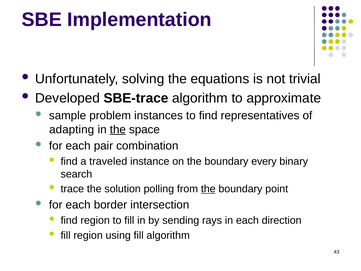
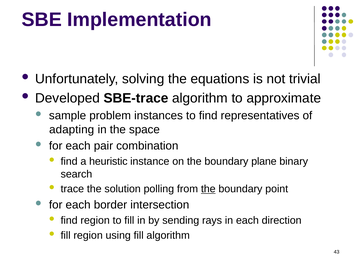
the underline: present -> none (118, 129)
traveled: traveled -> heuristic (108, 161)
every: every -> plane (264, 161)
